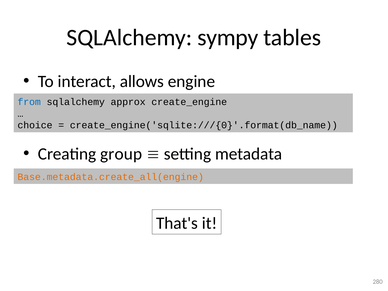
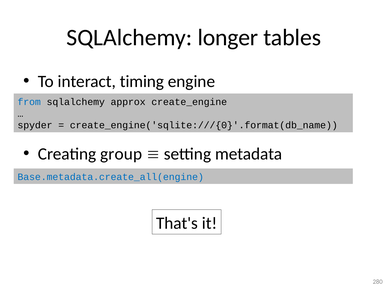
sympy: sympy -> longer (228, 38)
allows: allows -> timing (142, 81)
choice: choice -> spyder (35, 125)
Base.metadata.create_all(engine colour: orange -> blue (111, 177)
